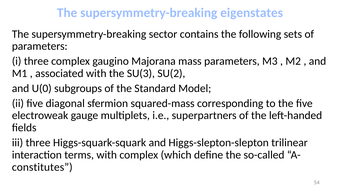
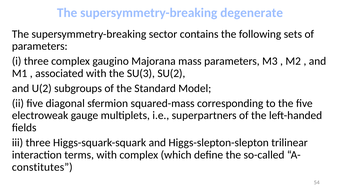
eigenstates: eigenstates -> degenerate (252, 13)
U(0: U(0 -> U(2 (42, 88)
